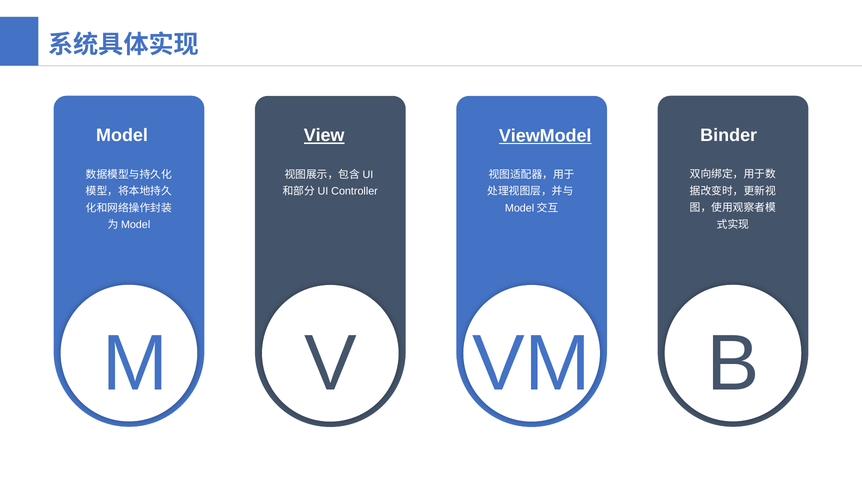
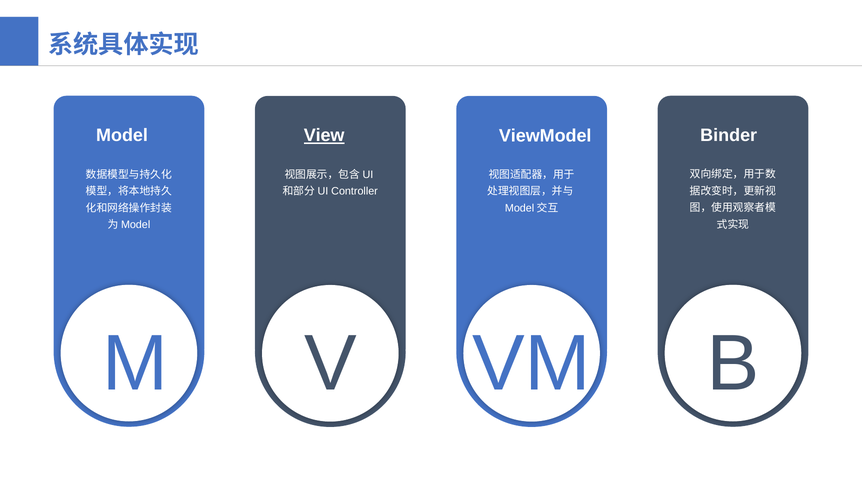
ViewModel underline: present -> none (545, 136)
